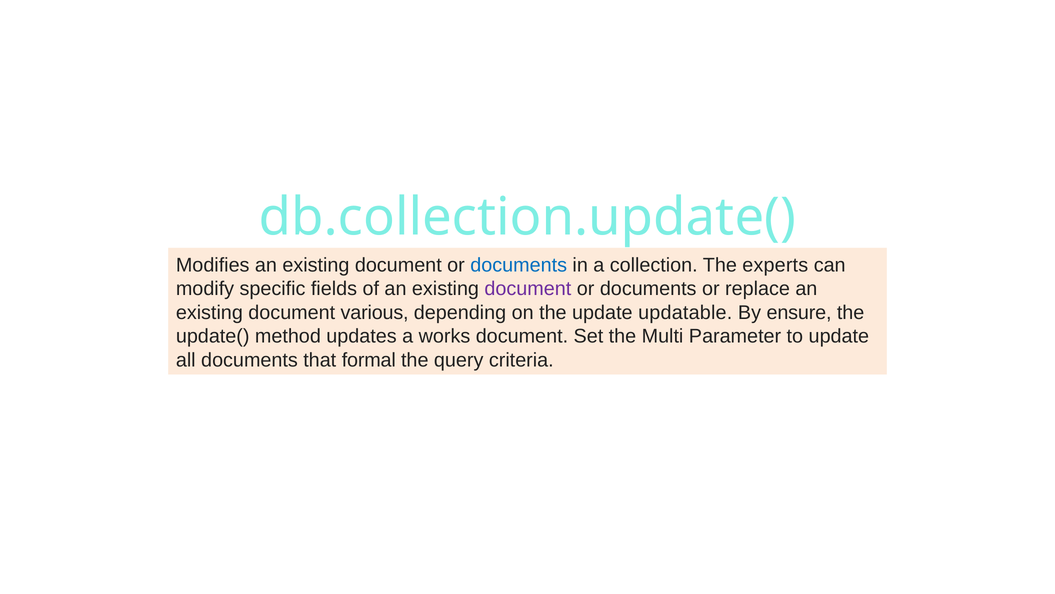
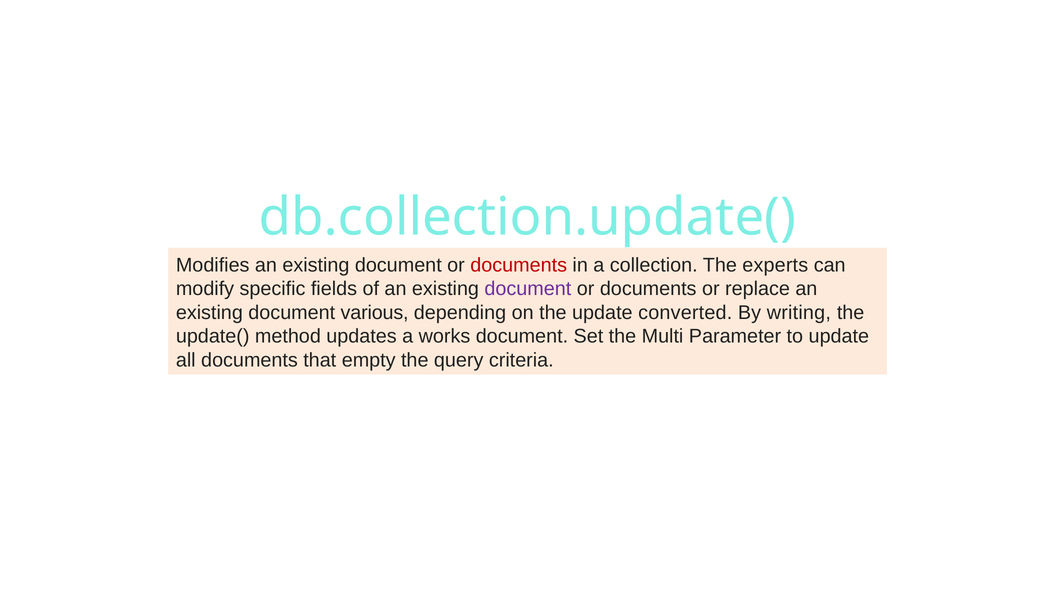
documents colour: blue -> red (519, 265)
updatable: updatable -> converted (685, 312)
ensure: ensure -> writing (799, 312)
formal: formal -> empty (369, 360)
